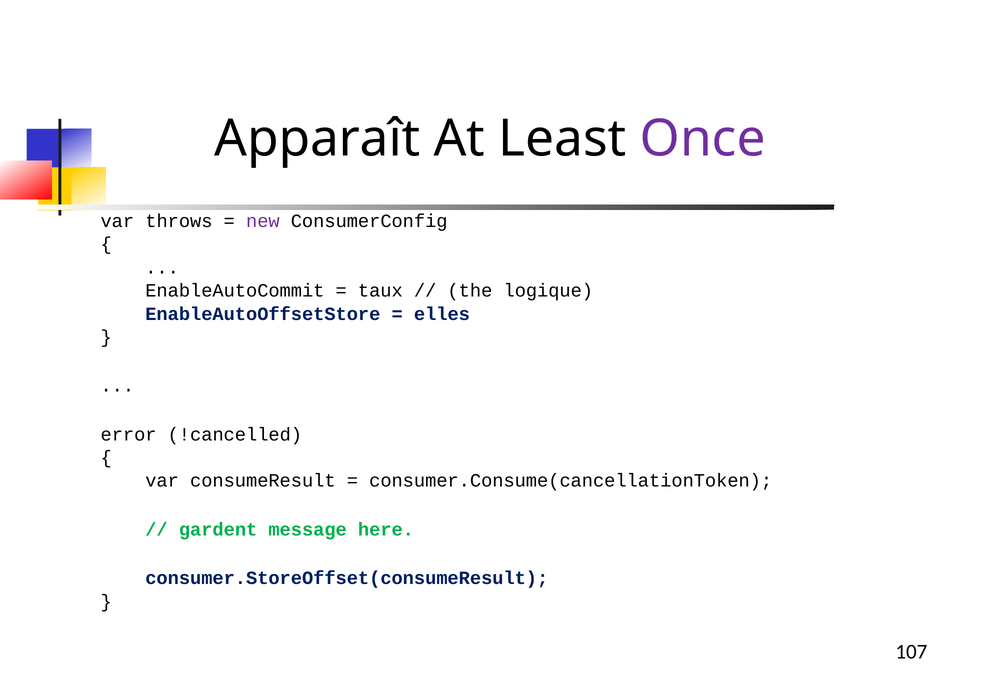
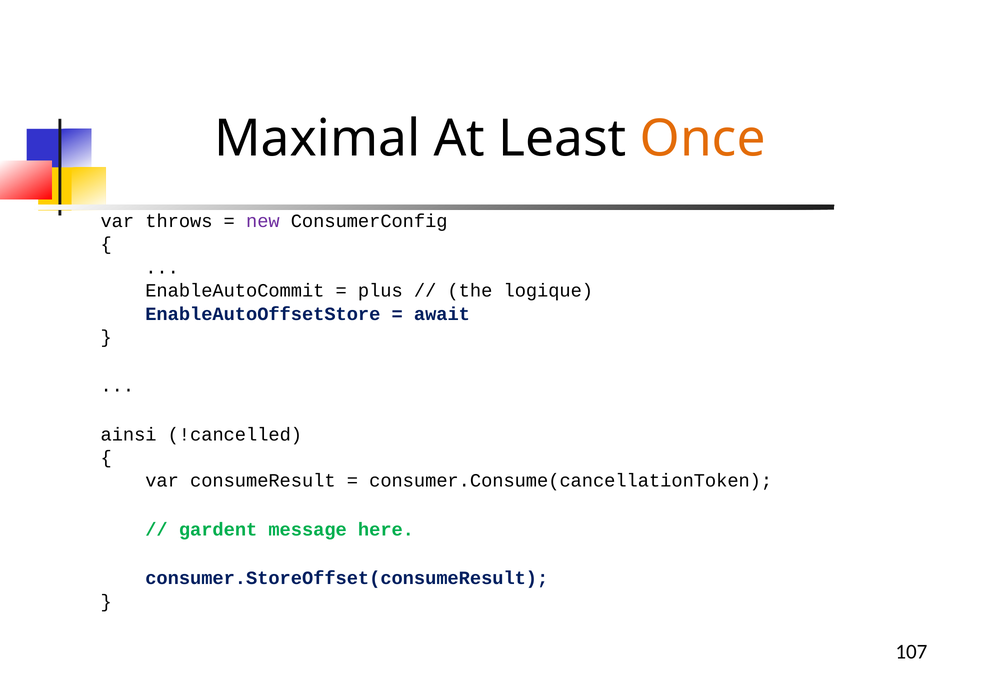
Apparaît: Apparaît -> Maximal (317, 139)
Once colour: purple -> orange (703, 139)
taux: taux -> plus (380, 290)
elles: elles -> await (442, 314)
error: error -> ainsi (129, 434)
